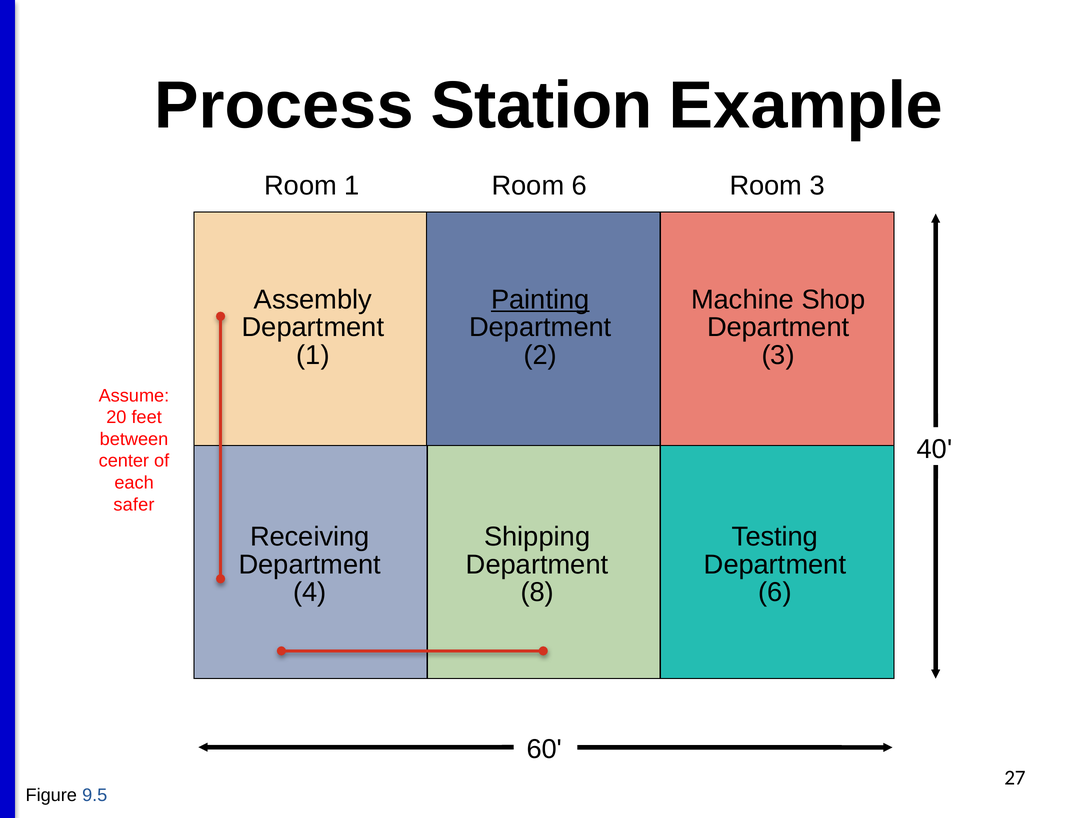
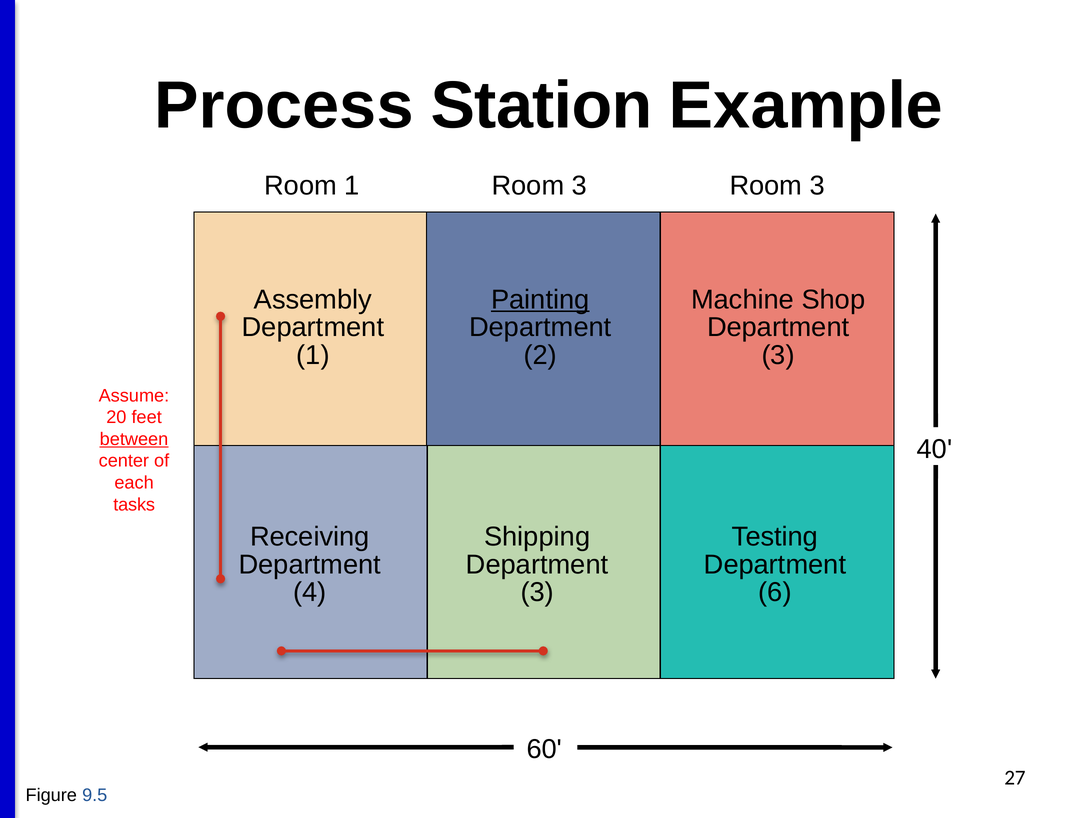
1 Room 6: 6 -> 3 (579, 186)
between underline: none -> present (134, 439)
safer: safer -> tasks (134, 505)
4 8: 8 -> 3 (537, 593)
